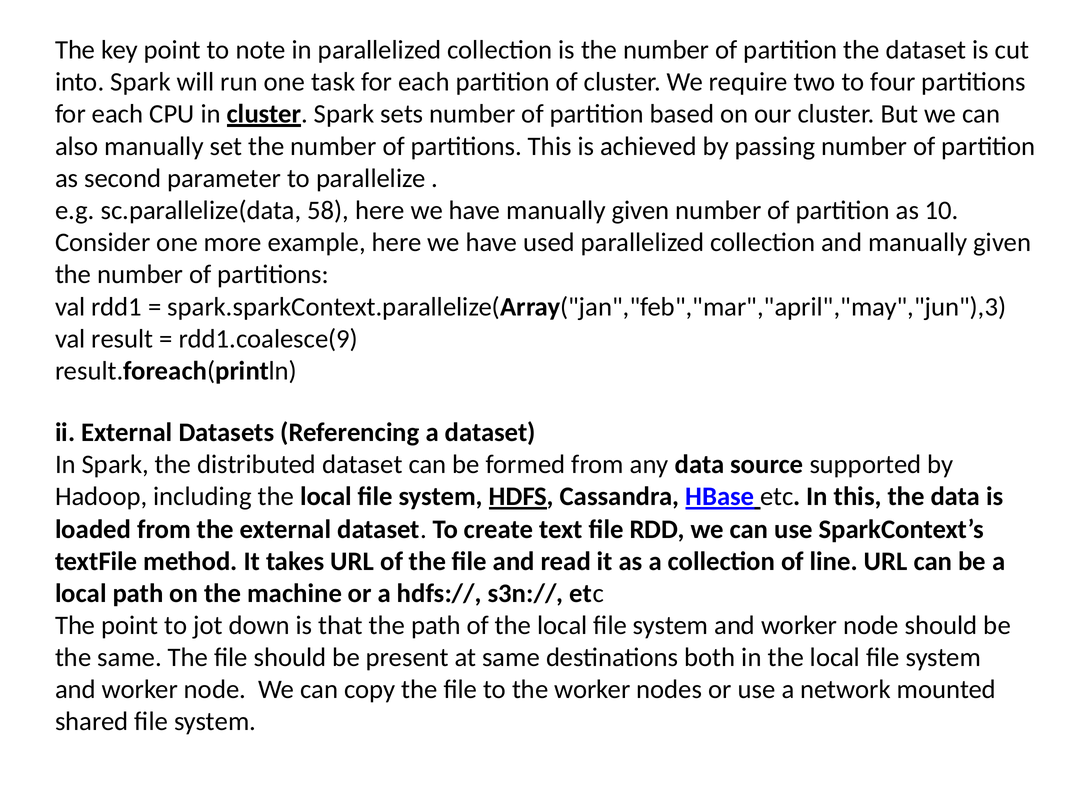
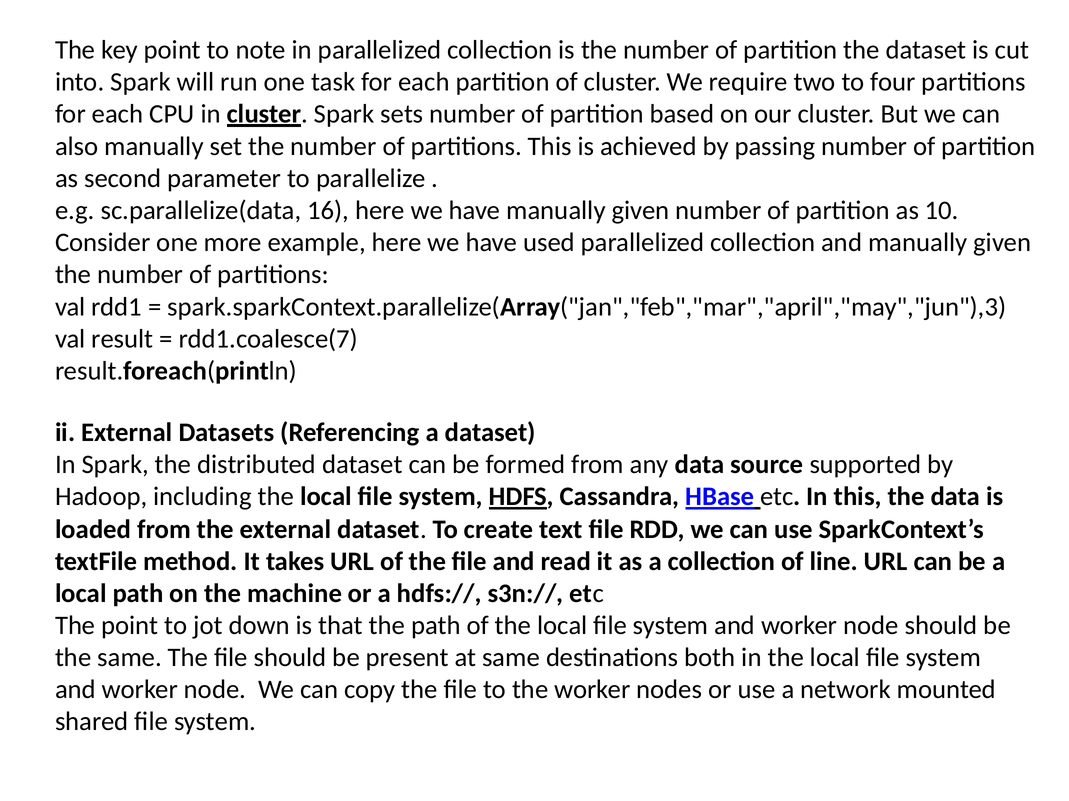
58: 58 -> 16 (328, 211)
rdd1.coalesce(9: rdd1.coalesce(9 -> rdd1.coalesce(7 (268, 339)
